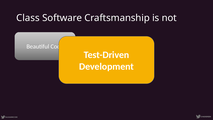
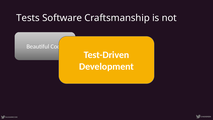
Class: Class -> Tests (28, 18)
